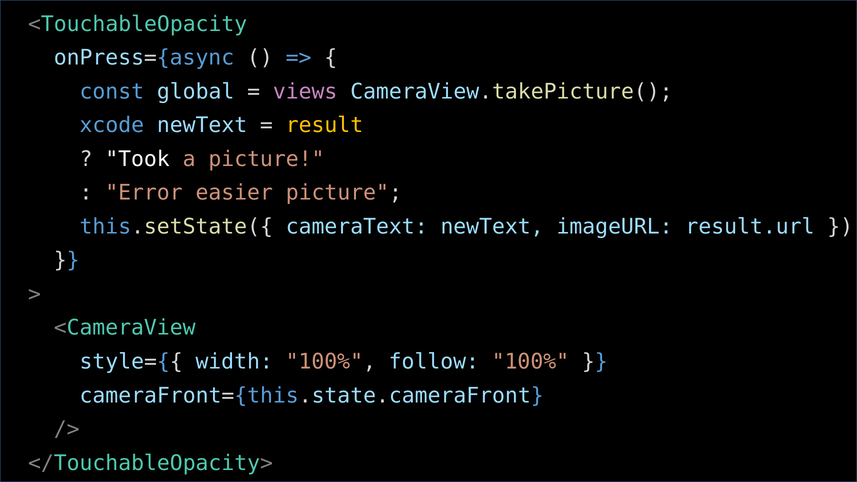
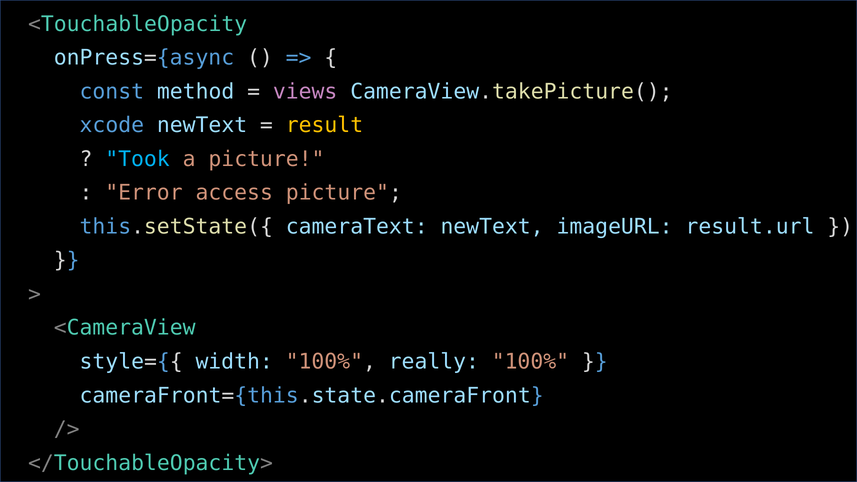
global: global -> method (196, 92)
Took colour: white -> light blue (138, 159)
easier: easier -> access (234, 193)
follow: follow -> really (434, 362)
